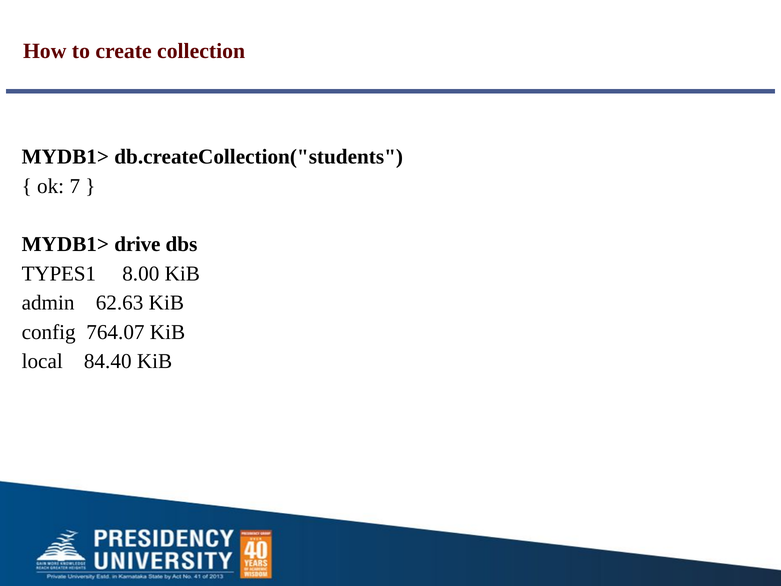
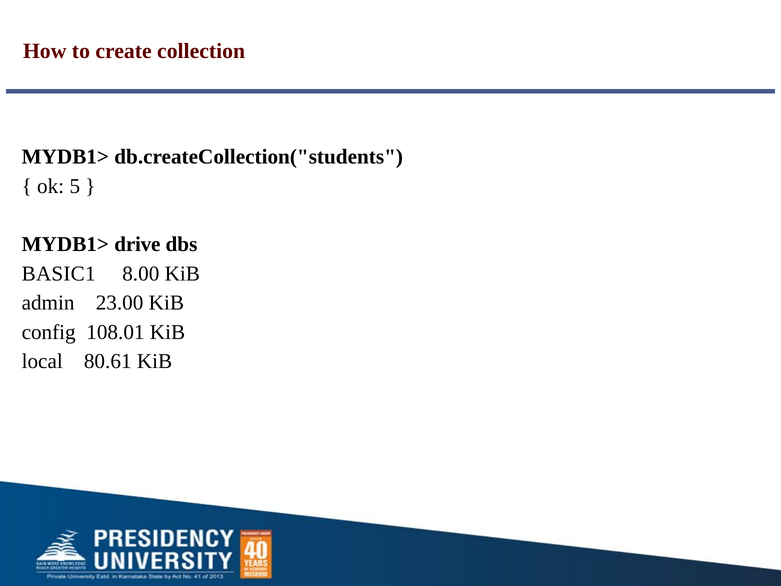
7: 7 -> 5 (75, 186)
TYPES1: TYPES1 -> BASIC1 (59, 274)
62.63: 62.63 -> 23.00 (120, 303)
764.07: 764.07 -> 108.01 (115, 332)
84.40: 84.40 -> 80.61 (108, 361)
